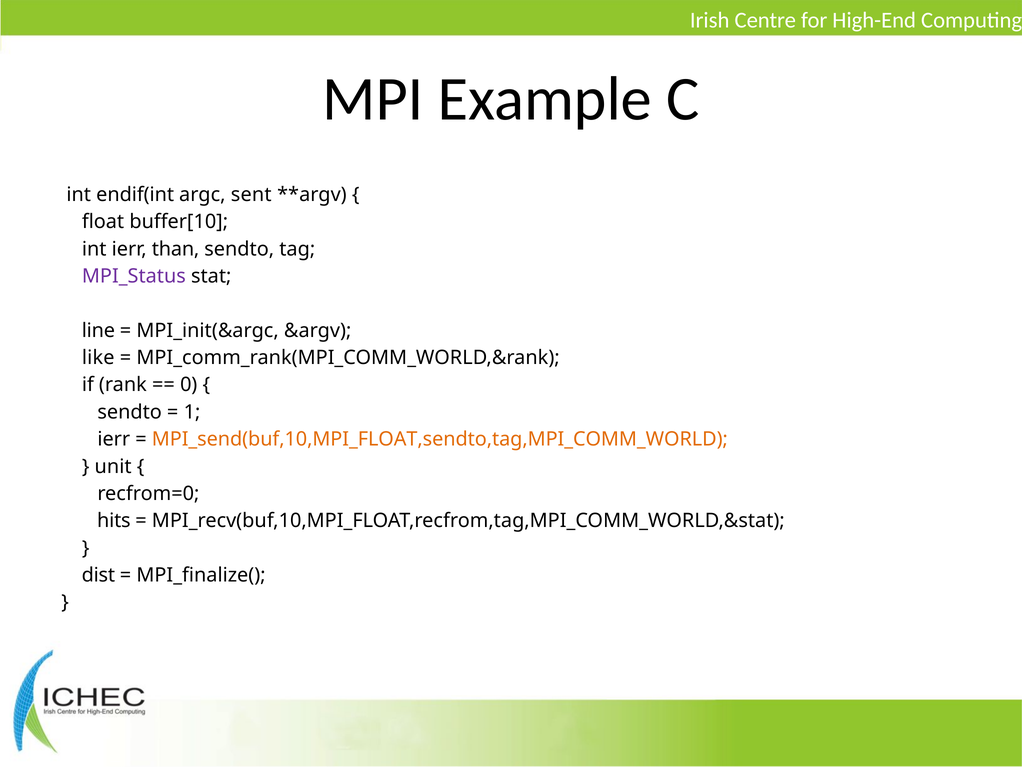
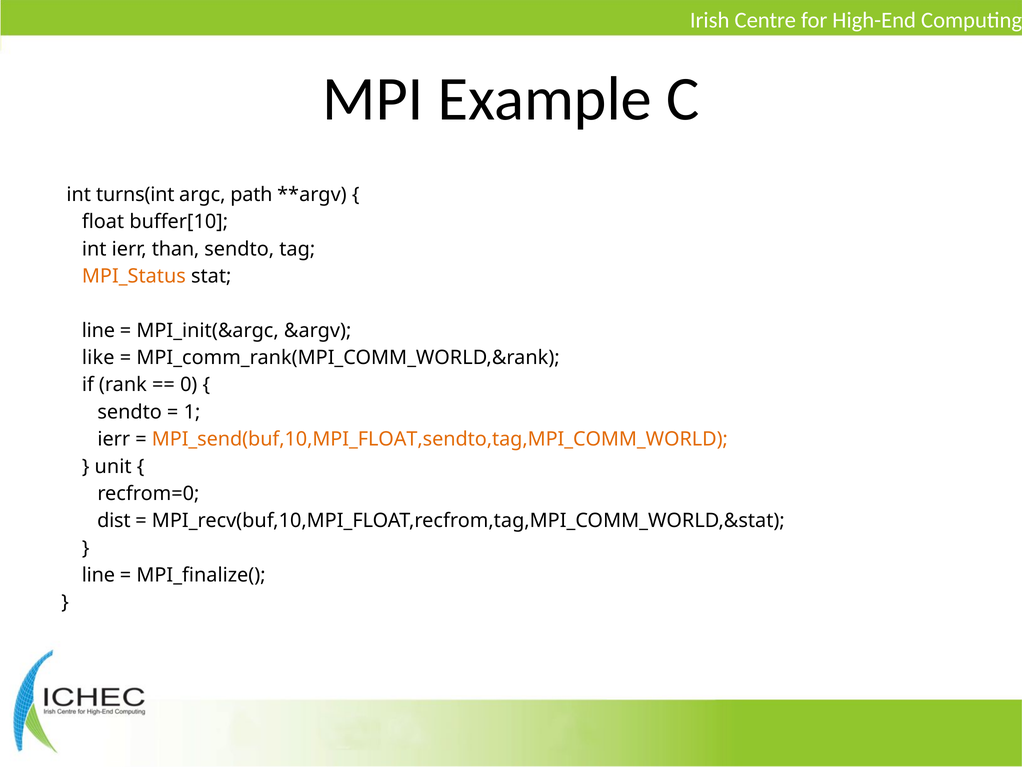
endif(int: endif(int -> turns(int (135, 195)
sent: sent -> path (251, 195)
MPI_Status colour: purple -> orange (134, 276)
hits: hits -> dist (114, 520)
dist: dist -> line (98, 575)
